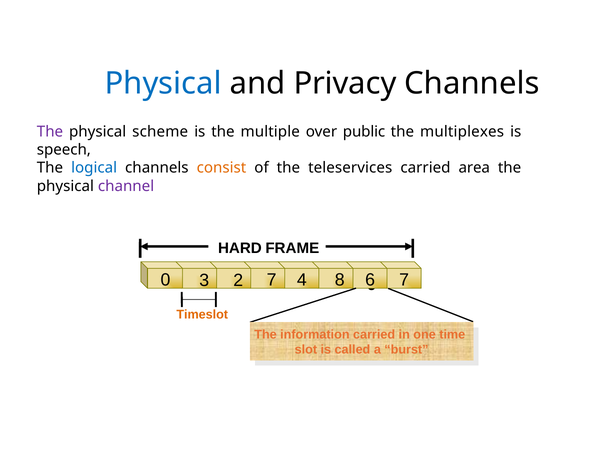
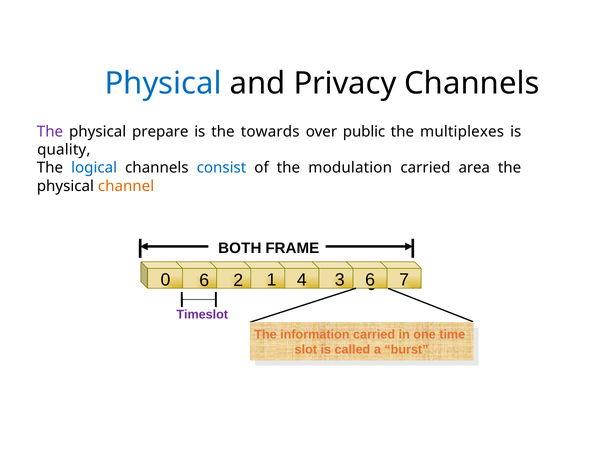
scheme: scheme -> prepare (160, 131)
multiple: multiple -> towards (270, 131)
speech: speech -> quality (64, 150)
consist colour: orange -> blue (221, 168)
teleservices: teleservices -> modulation (350, 168)
channel colour: purple -> orange (126, 186)
HARD: HARD -> BOTH (240, 248)
0 3: 3 -> 6 (204, 280)
2 7: 7 -> 1 (272, 279)
8: 8 -> 3 (340, 279)
Timeslot colour: orange -> purple (202, 314)
